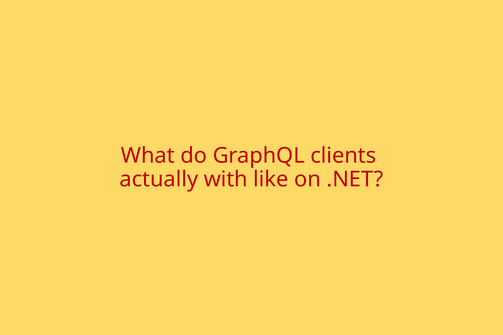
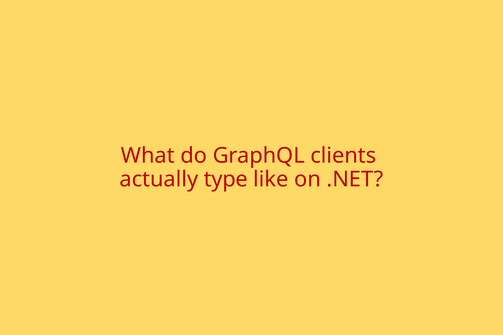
with: with -> type (226, 179)
